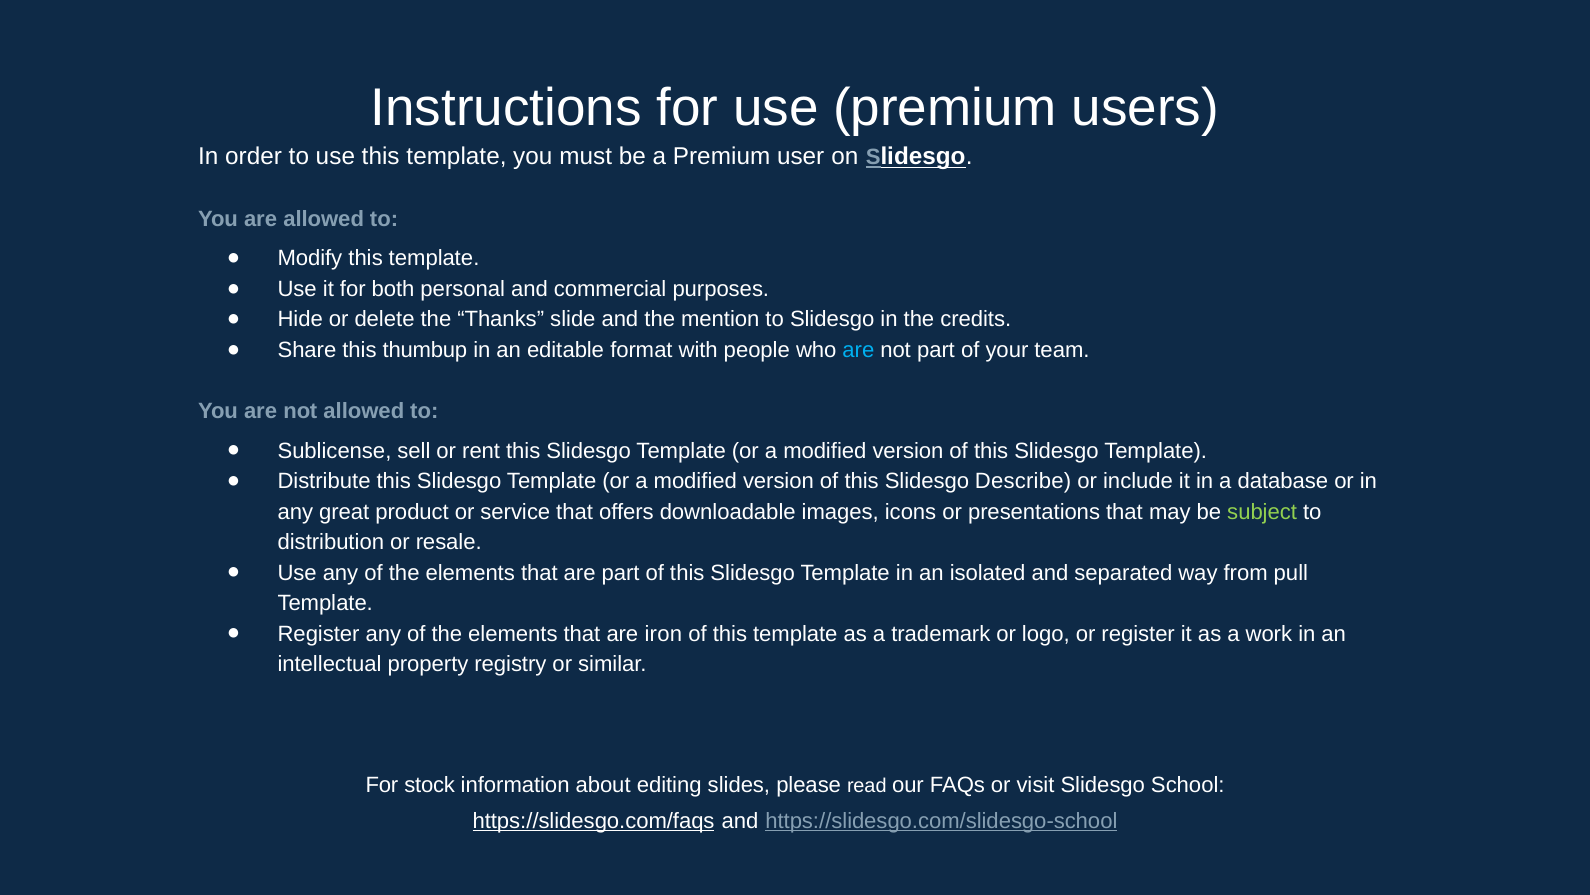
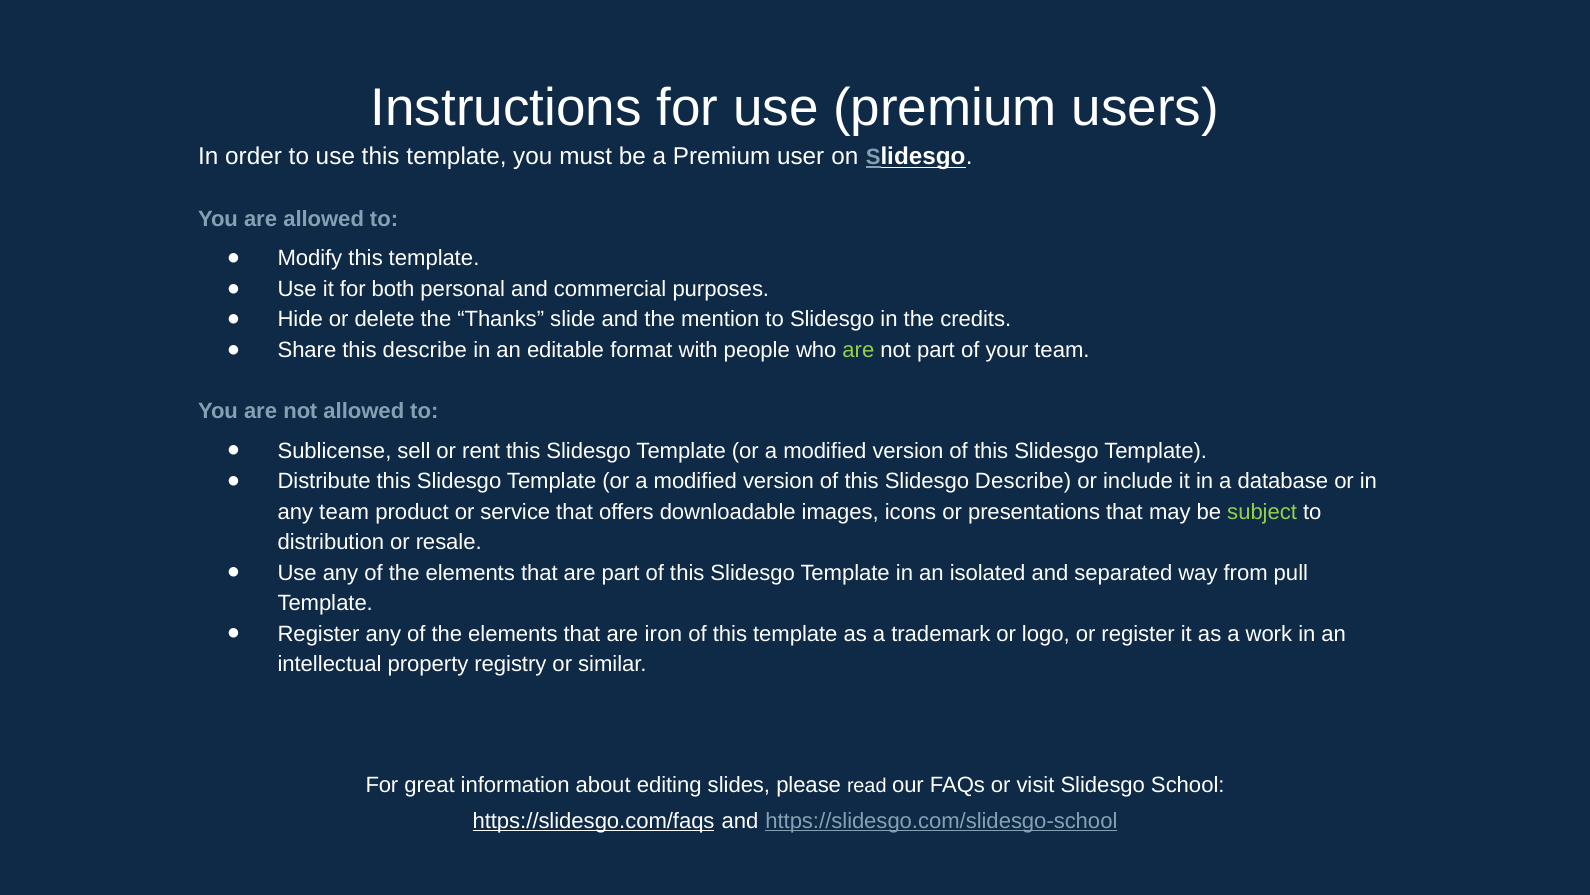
this thumbup: thumbup -> describe (425, 350)
are colour: light blue -> light green (858, 350)
any great: great -> team (344, 512)
stock: stock -> great (430, 785)
